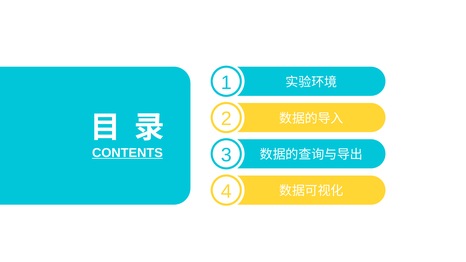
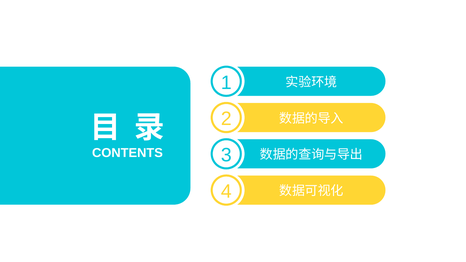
CONTENTS underline: present -> none (127, 153)
